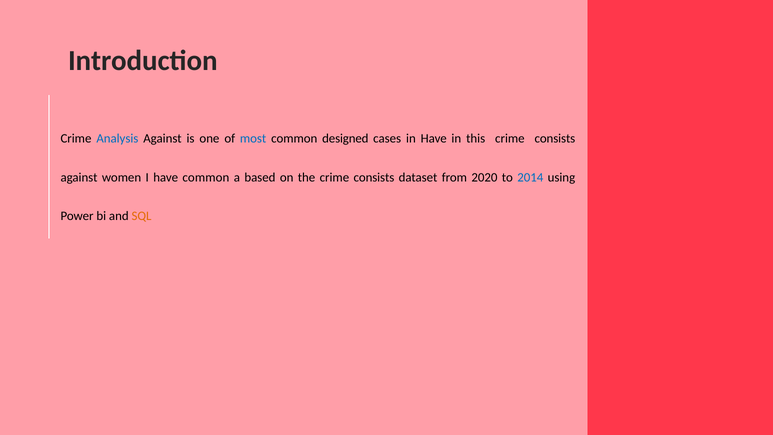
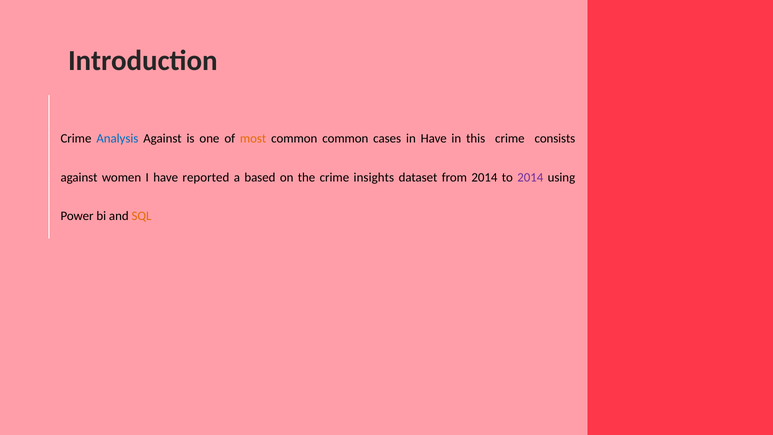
most colour: blue -> orange (253, 139)
common designed: designed -> common (345, 139)
have common: common -> reported (206, 177)
the crime consists: consists -> insights (374, 177)
from 2020: 2020 -> 2014 (484, 177)
2014 colour: blue -> purple (530, 177)
